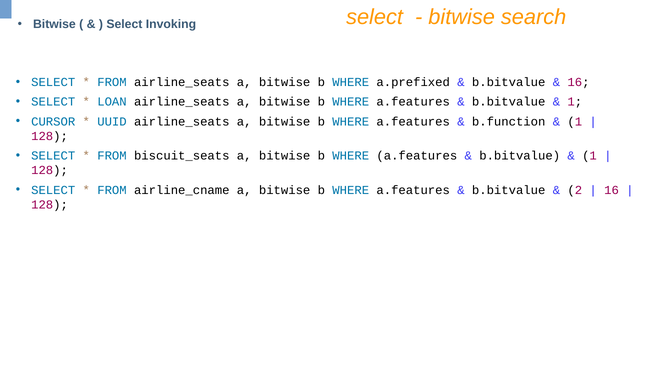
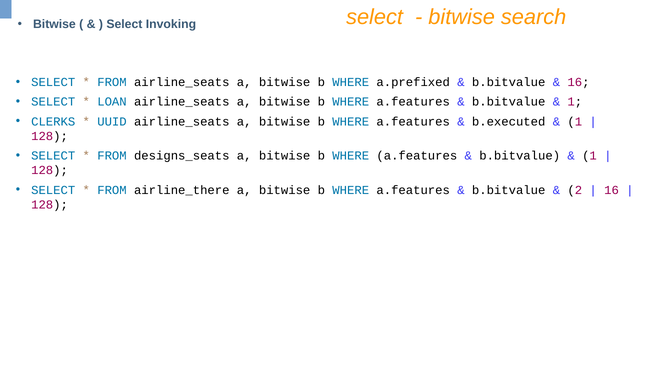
CURSOR: CURSOR -> CLERKS (53, 122)
b.function: b.function -> b.executed (509, 122)
biscuit_seats: biscuit_seats -> designs_seats (182, 156)
airline_cname: airline_cname -> airline_there (182, 190)
